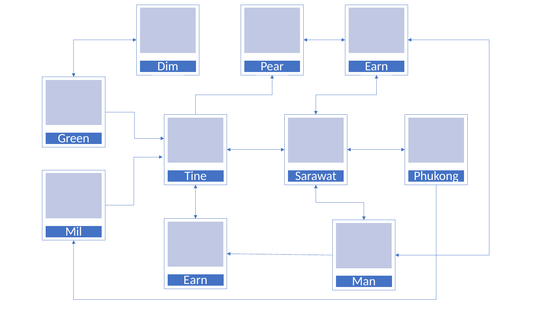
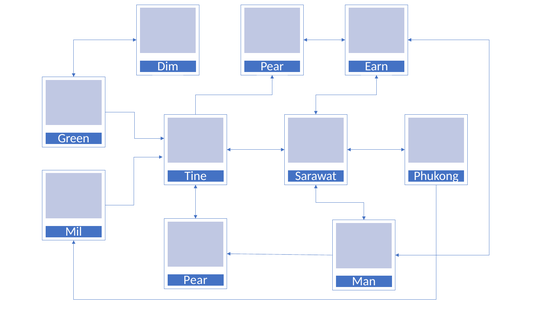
Earn: Earn -> Pear (195, 280)
